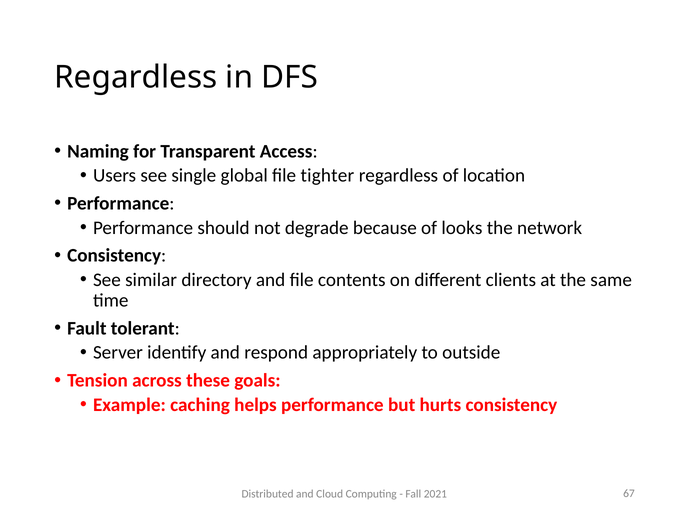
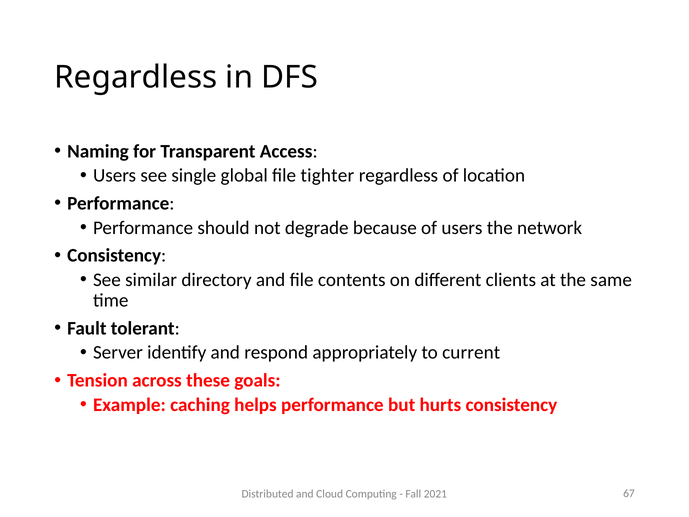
of looks: looks -> users (462, 228)
outside: outside -> current (471, 352)
